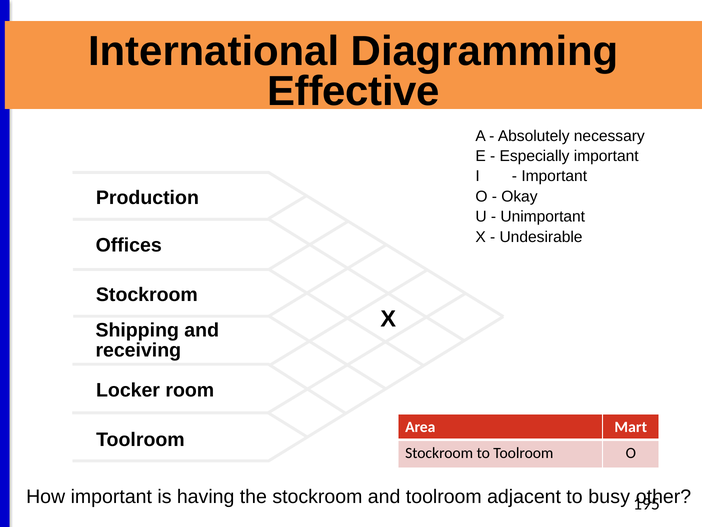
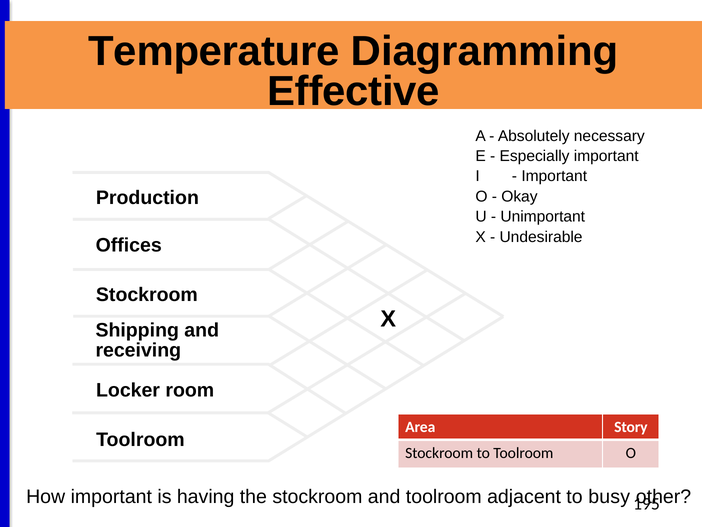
International: International -> Temperature (214, 51)
Mart: Mart -> Story (631, 427)
